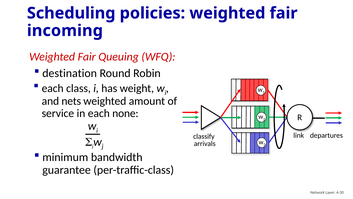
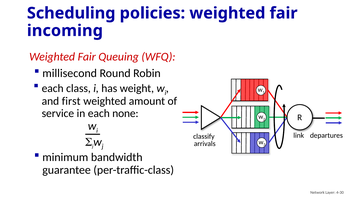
destination: destination -> millisecond (70, 73)
nets: nets -> first (71, 101)
